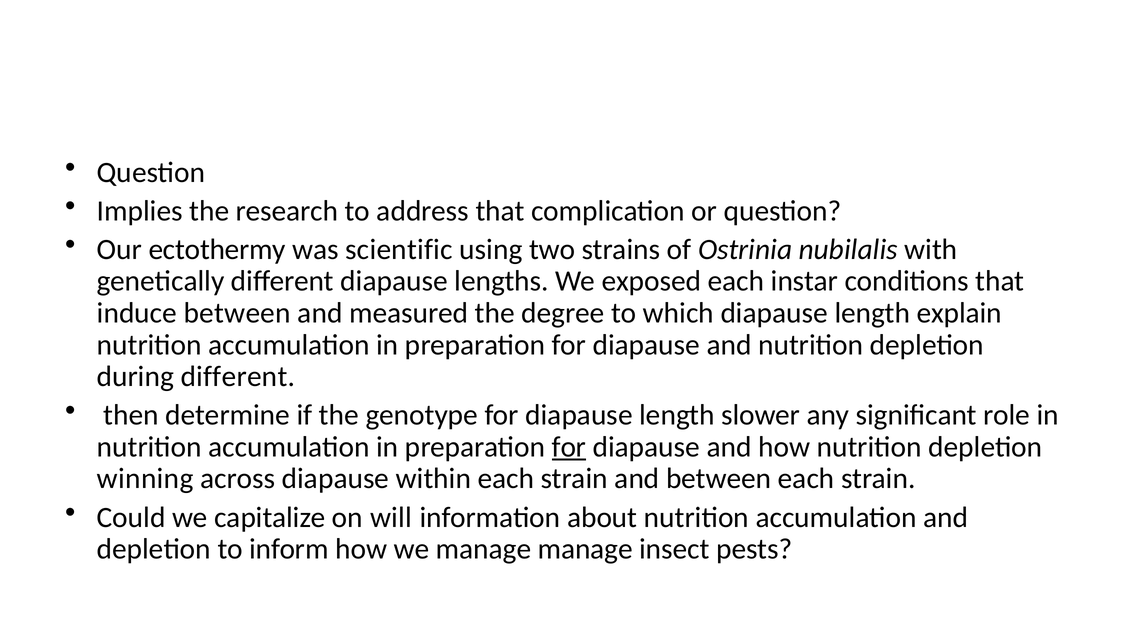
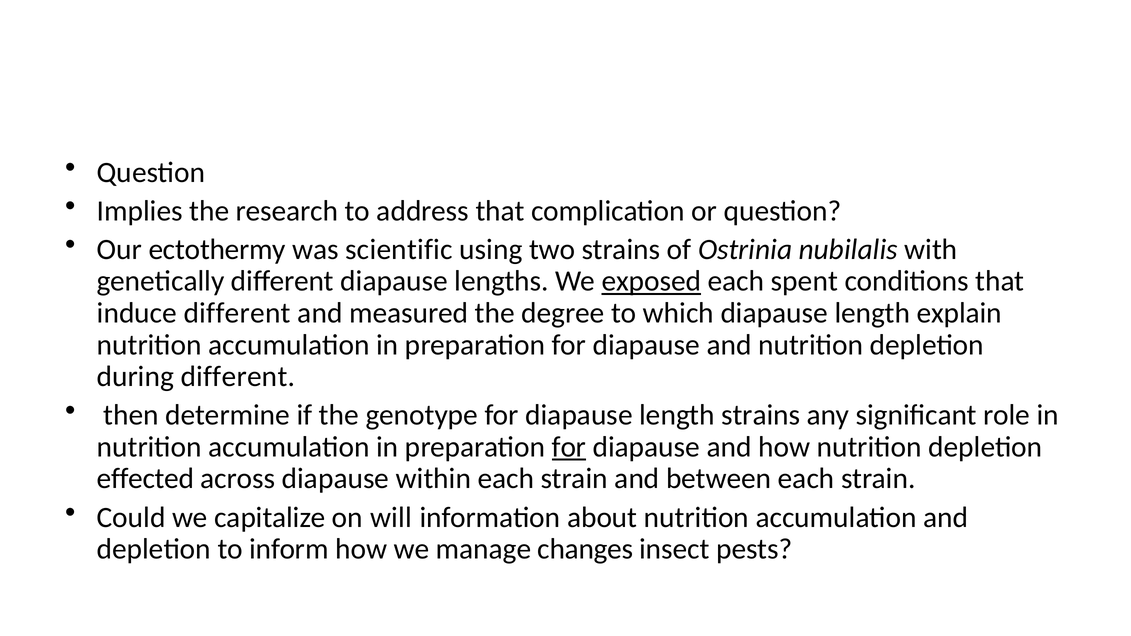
exposed underline: none -> present (651, 281)
instar: instar -> spent (804, 281)
induce between: between -> different (237, 313)
length slower: slower -> strains (761, 415)
winning: winning -> effected (145, 479)
manage manage: manage -> changes (585, 549)
